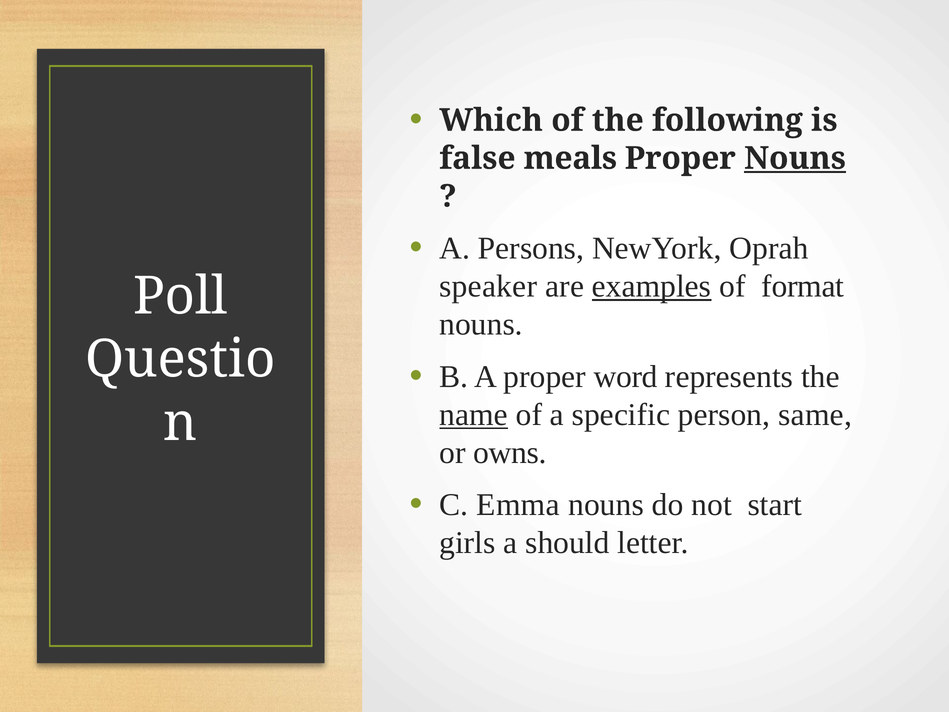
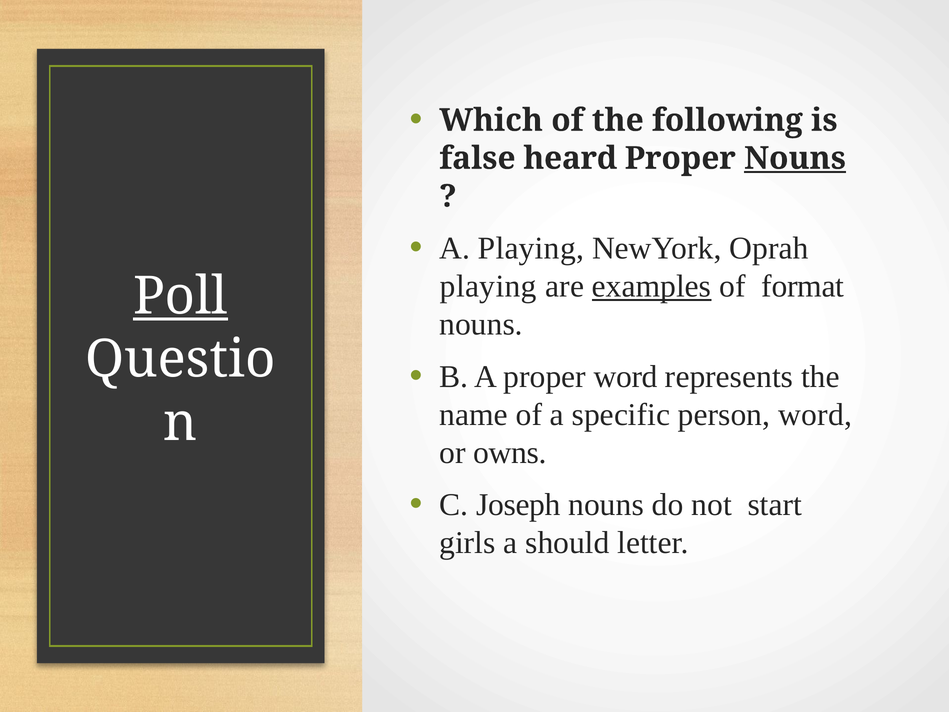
meals: meals -> heard (570, 158)
A Persons: Persons -> Playing (531, 248)
speaker: speaker -> playing (488, 286)
Poll underline: none -> present (180, 296)
name underline: present -> none (474, 415)
person same: same -> word (815, 415)
Emma: Emma -> Joseph (518, 505)
